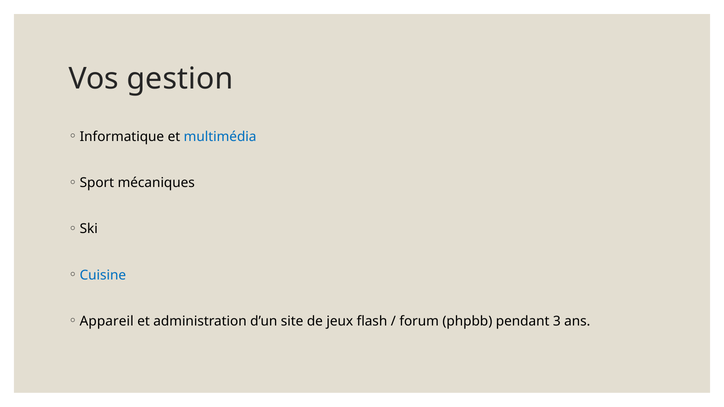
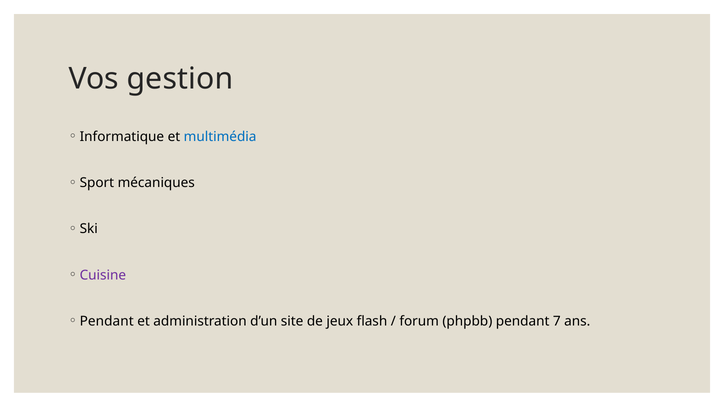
Cuisine colour: blue -> purple (103, 275)
Appareil: Appareil -> Pendant (107, 321)
3: 3 -> 7 (557, 321)
